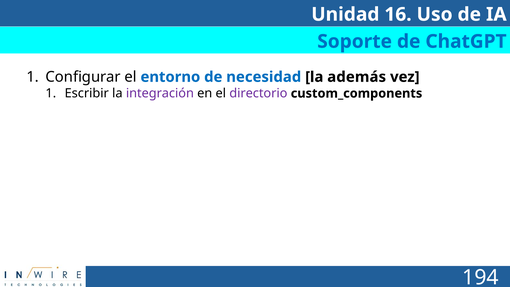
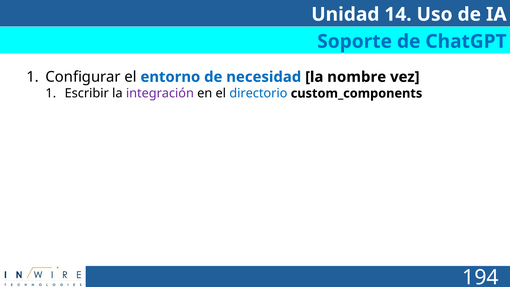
16: 16 -> 14 (398, 14)
además: además -> nombre (357, 77)
directorio colour: purple -> blue (258, 93)
